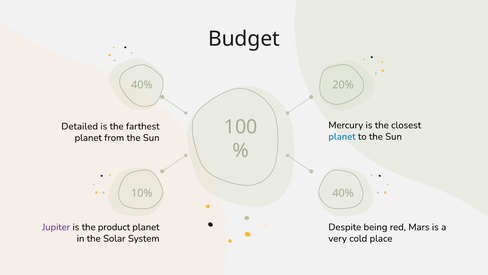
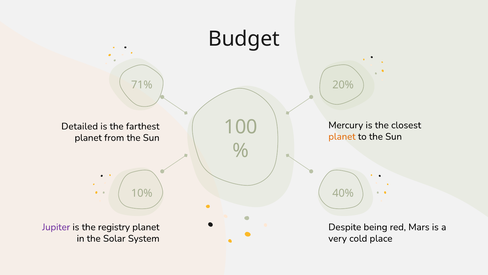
40%: 40% -> 71% (142, 85)
planet colour: blue -> orange (342, 136)
product: product -> registry (114, 227)
